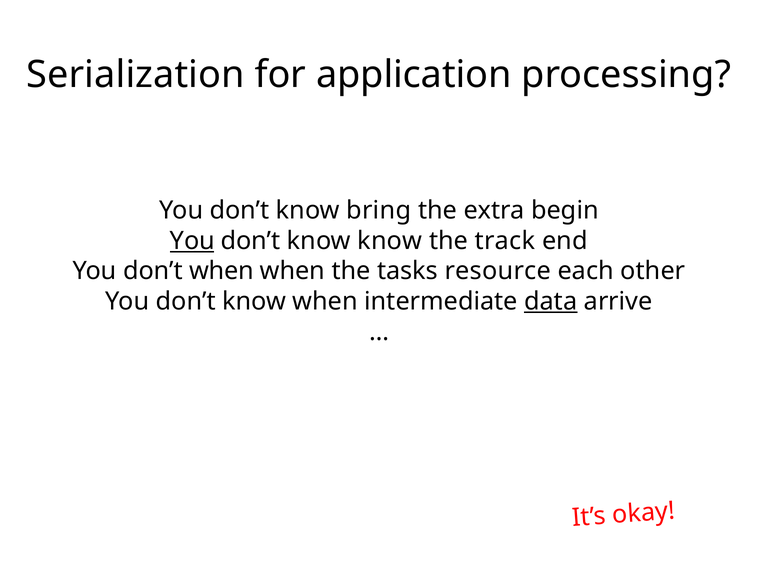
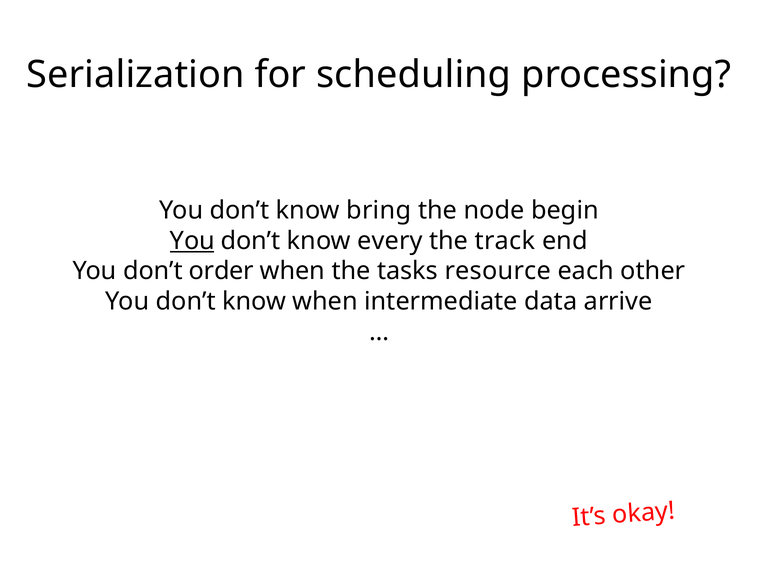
application: application -> scheduling (414, 75)
extra: extra -> node (494, 210)
know know: know -> every (390, 240)
don’t when: when -> order (221, 271)
data underline: present -> none (551, 301)
